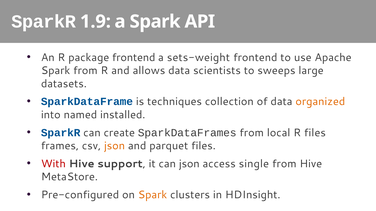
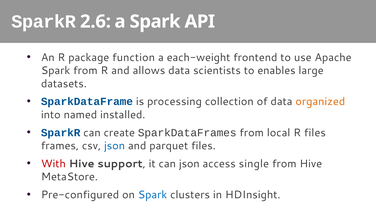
1.9: 1.9 -> 2.6 (95, 22)
package frontend: frontend -> function (134, 58)
sets-weight: sets-weight -> each-weight (199, 58)
sweeps: sweeps -> enables (276, 71)
techniques: techniques -> processing (175, 102)
json colour: orange -> blue (115, 146)
Spark colour: orange -> blue (153, 195)
